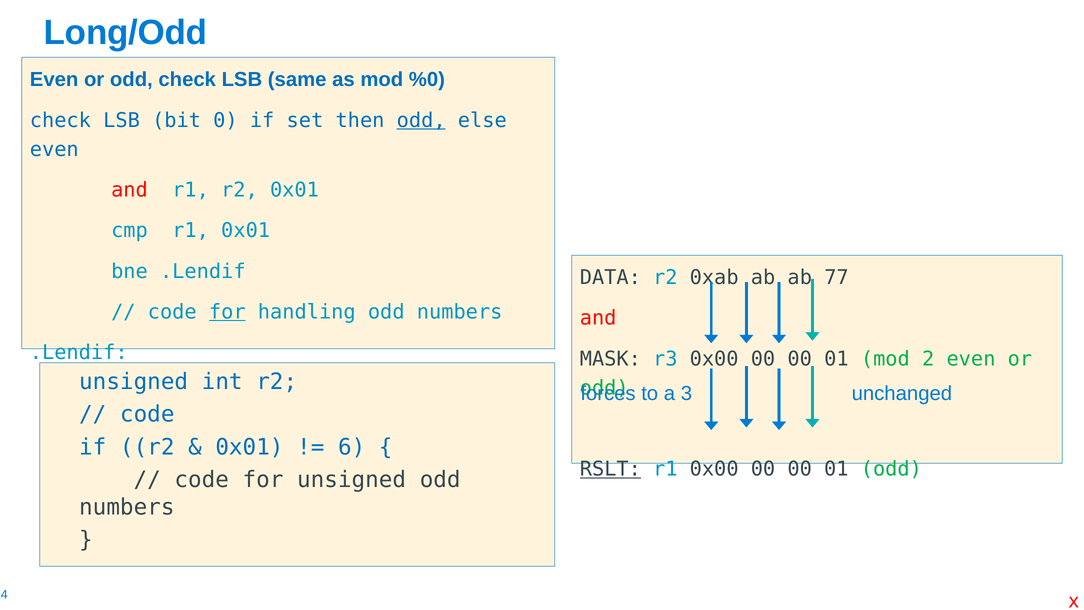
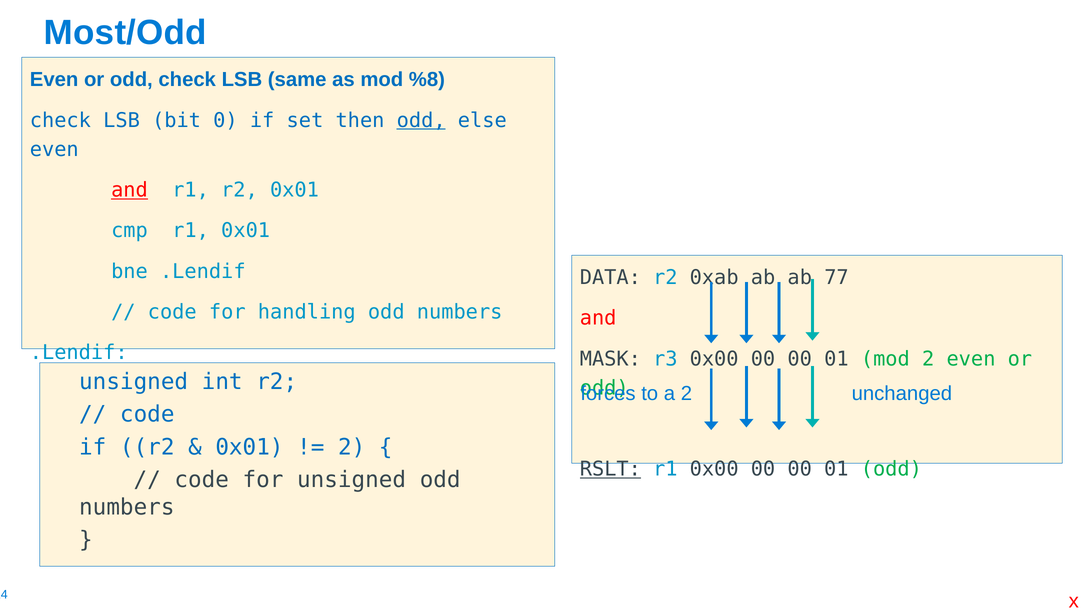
Long/Odd: Long/Odd -> Most/Odd (125, 33)
%0: %0 -> %8 (427, 80)
and underline: none -> present (129, 190)
for underline: present -> none (227, 312)
a 3: 3 -> 2 (686, 393)
6: 6 -> 2 (352, 447)
